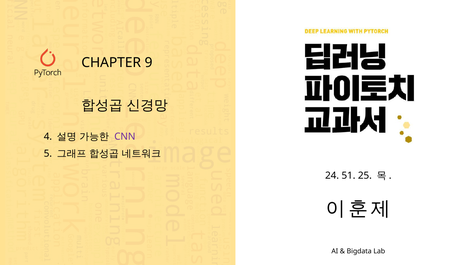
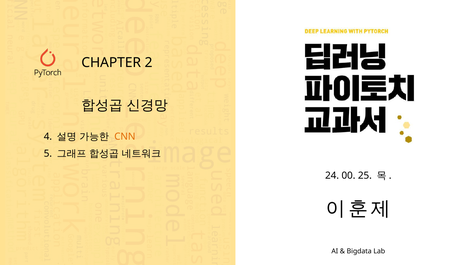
9: 9 -> 2 (149, 63)
CNN colour: purple -> orange (125, 137)
51: 51 -> 00 (348, 176)
